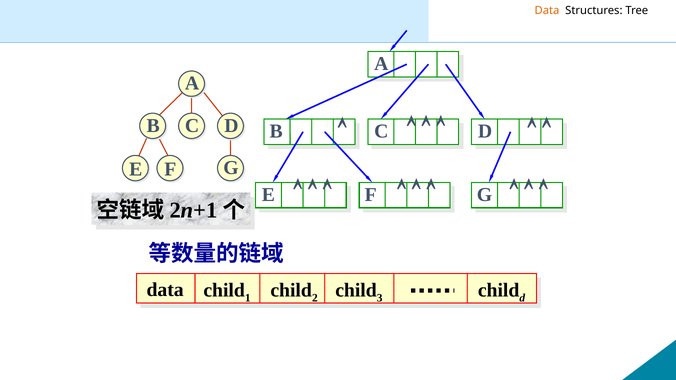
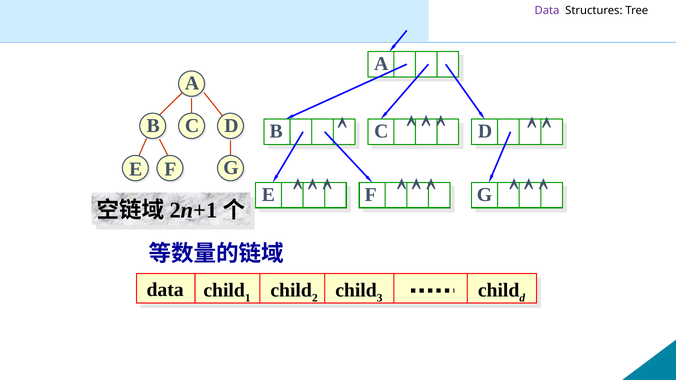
Data colour: orange -> purple (547, 10)
